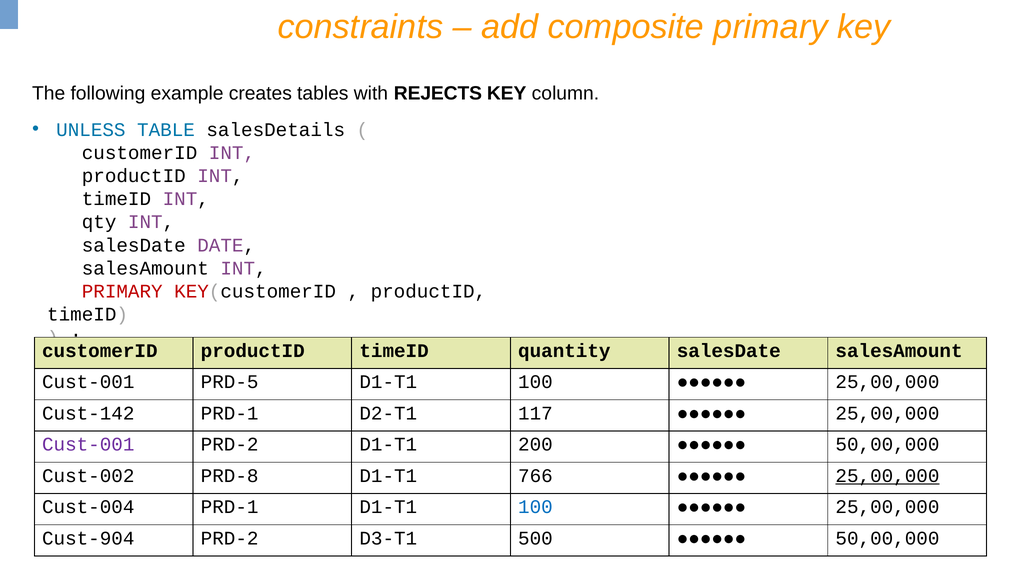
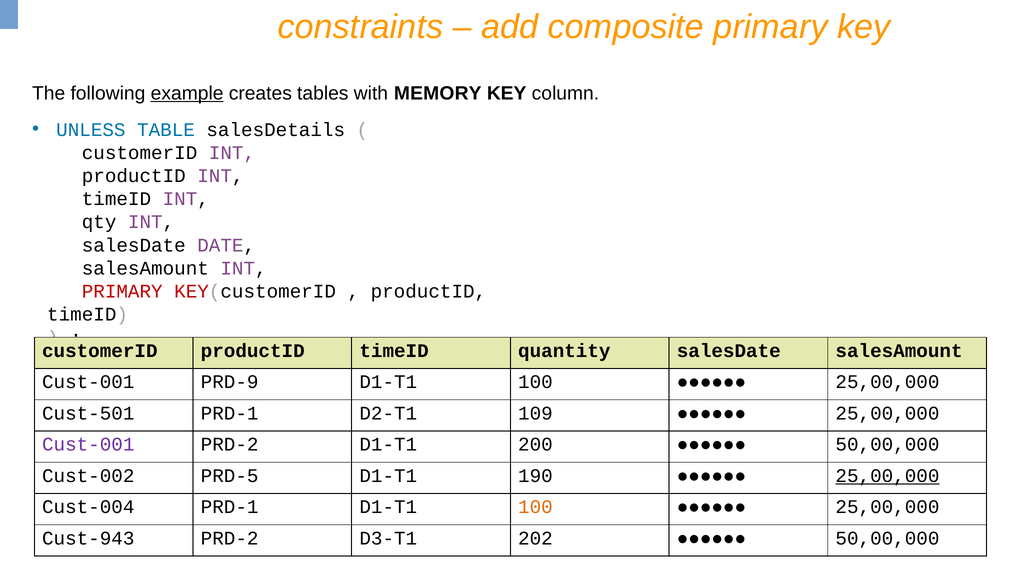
example underline: none -> present (187, 93)
REJECTS: REJECTS -> MEMORY (438, 93)
PRD-5: PRD-5 -> PRD-9 (230, 382)
Cust-142: Cust-142 -> Cust-501 (88, 413)
117: 117 -> 109 (535, 413)
PRD-8: PRD-8 -> PRD-5 (230, 476)
766: 766 -> 190 (535, 476)
100 colour: blue -> orange (535, 507)
Cust-904: Cust-904 -> Cust-943 (88, 538)
500: 500 -> 202 (535, 538)
